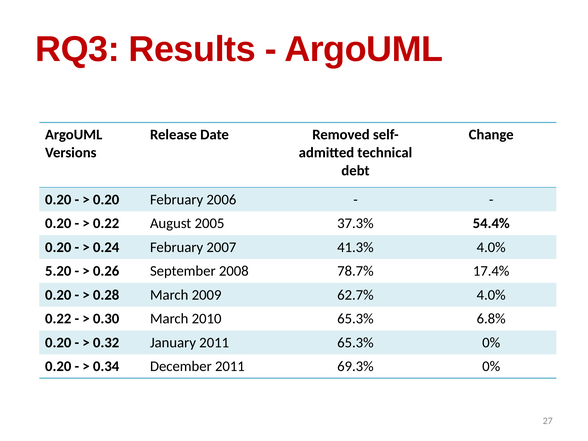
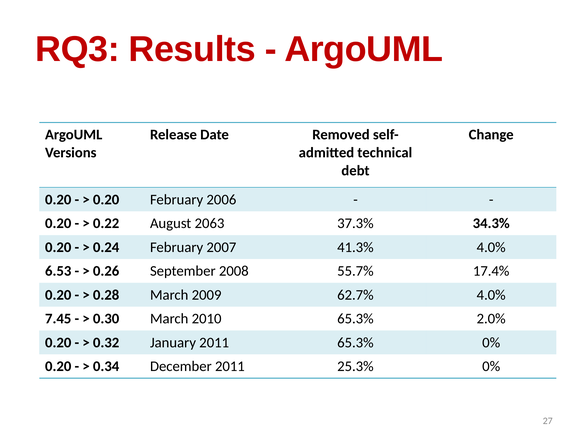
2005: 2005 -> 2063 (210, 223)
54.4%: 54.4% -> 34.3% (491, 223)
5.20: 5.20 -> 6.53 (58, 271)
78.7%: 78.7% -> 55.7% (355, 271)
0.22: 0.22 -> 7.45 (58, 319)
6.8%: 6.8% -> 2.0% (491, 319)
69.3%: 69.3% -> 25.3% (355, 366)
